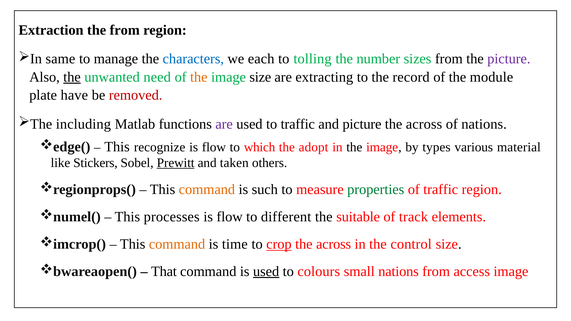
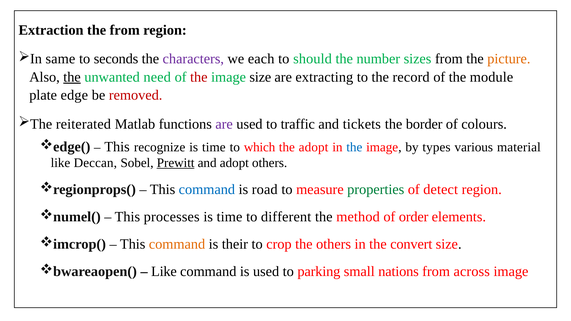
manage: manage -> seconds (116, 59)
characters colour: blue -> purple (193, 59)
tolling: tolling -> should (313, 59)
picture colour: purple -> orange (509, 59)
the colour: orange -> red (199, 77)
have: have -> edge (74, 95)
including: including -> reiterated (83, 124)
and picture: picture -> tickets (362, 124)
across: across -> border (424, 124)
of nations: nations -> colours (484, 124)
flow: flow -> time (214, 147)
the colour: black -> blue (354, 147)
Stickers: Stickers -> Deccan (95, 163)
and taken: taken -> adopt (234, 163)
command colour: orange -> blue (207, 190)
such: such -> road (265, 190)
of traffic: traffic -> detect (441, 190)
flow: flow -> time (230, 217)
suitable: suitable -> method (358, 217)
track: track -> order (414, 217)
time: time -> their (235, 244)
crop underline: present -> none (279, 244)
across: across -> others (334, 244)
control: control -> convert (411, 244)
That: That -> Like (164, 272)
used underline: present -> none (266, 272)
colours: colours -> parking (319, 272)
access: access -> across (472, 272)
